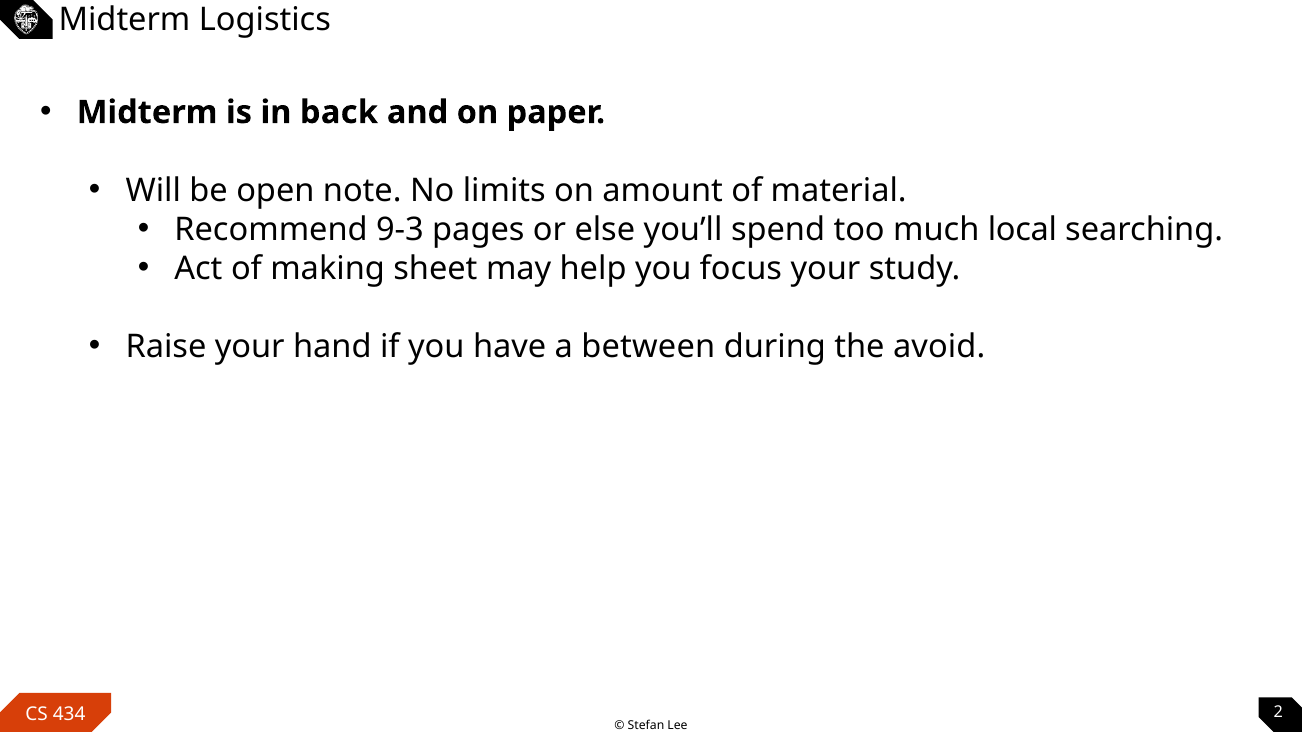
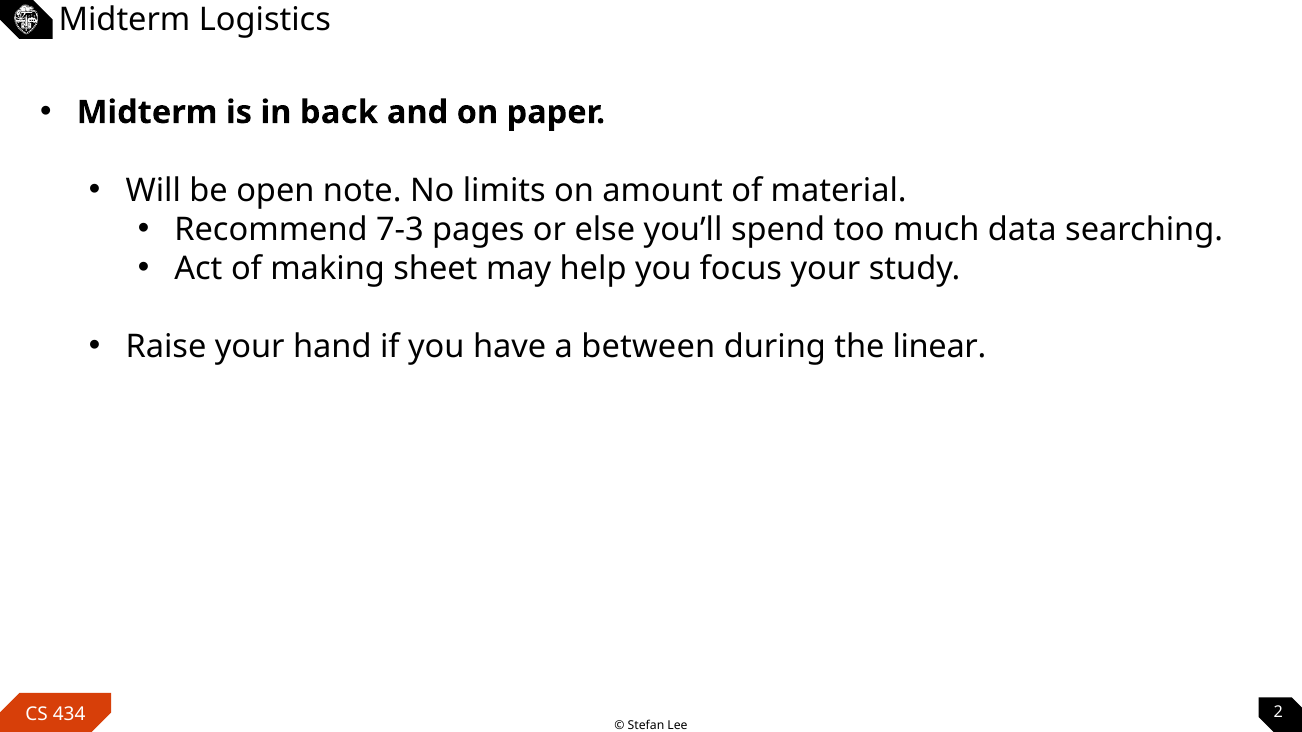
9-3: 9-3 -> 7-3 (400, 230)
local: local -> data (1022, 230)
avoid: avoid -> linear (939, 347)
